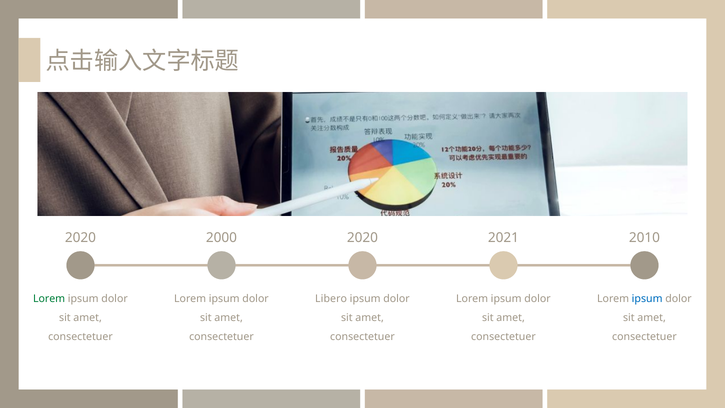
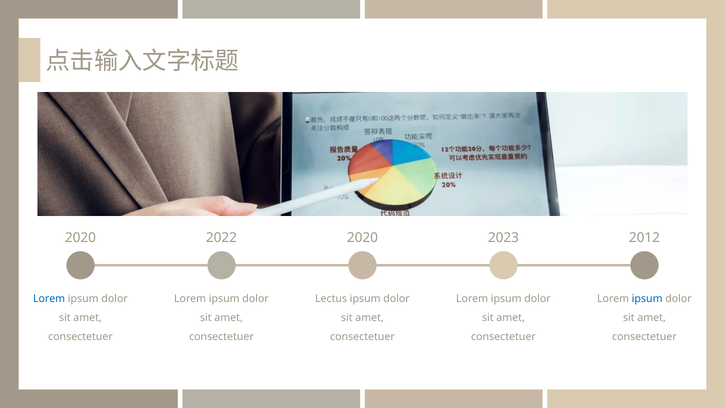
2000: 2000 -> 2022 (221, 238)
2021: 2021 -> 2023 (503, 238)
2010: 2010 -> 2012 (644, 238)
Lorem colour: green -> blue (49, 299)
Libero: Libero -> Lectus (331, 299)
